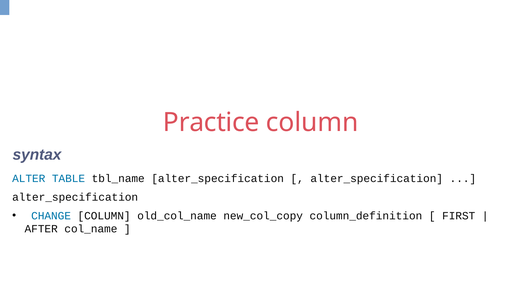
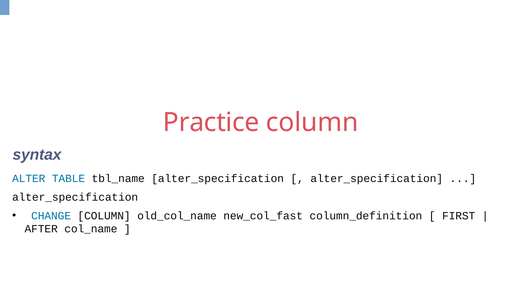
new_col_copy: new_col_copy -> new_col_fast (263, 215)
